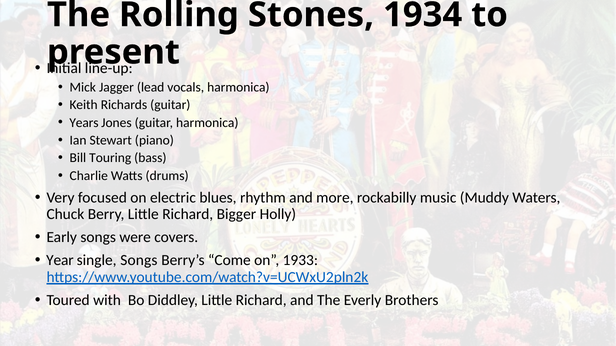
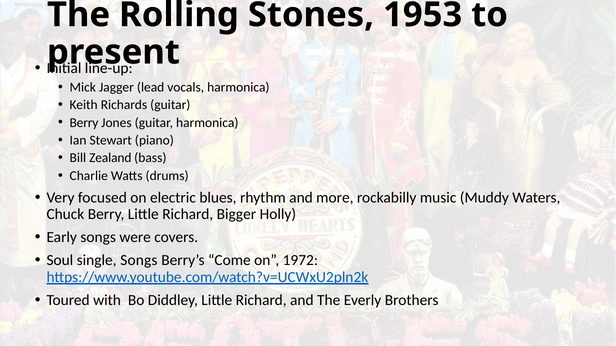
1934: 1934 -> 1953 (423, 15)
Years: Years -> Berry (84, 123)
Touring: Touring -> Zealand (110, 158)
Year: Year -> Soul (60, 261)
1933: 1933 -> 1972 (300, 261)
